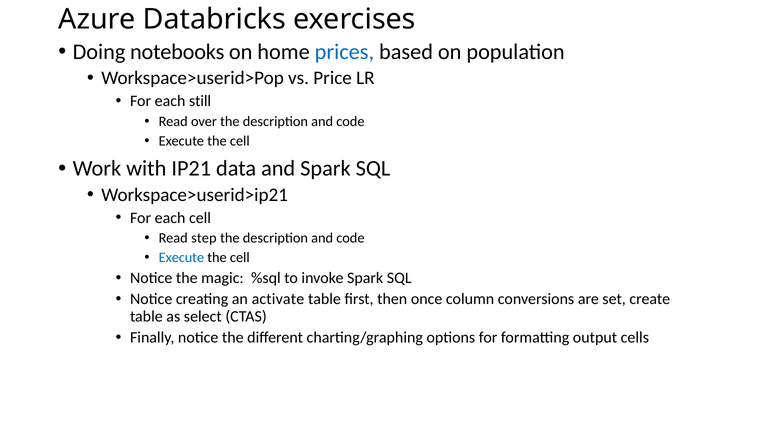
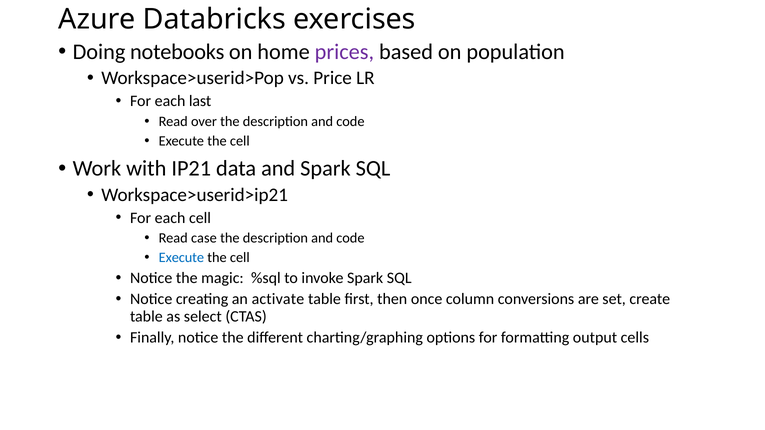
prices colour: blue -> purple (344, 52)
still: still -> last (200, 101)
step: step -> case (204, 238)
